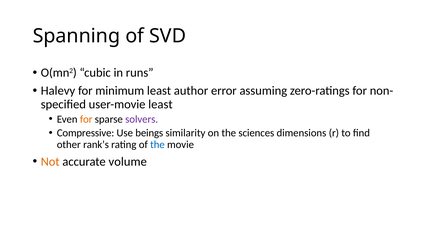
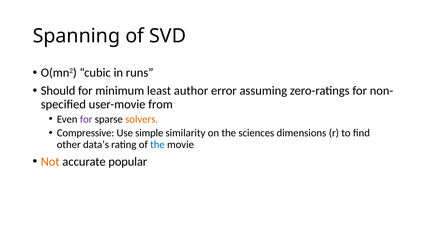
Halevy: Halevy -> Should (58, 91)
user-movie least: least -> from (161, 104)
for colour: orange -> purple (86, 119)
solvers colour: purple -> orange (142, 119)
beings: beings -> simple (149, 133)
rank’s: rank’s -> data’s (96, 144)
volume: volume -> popular (128, 161)
